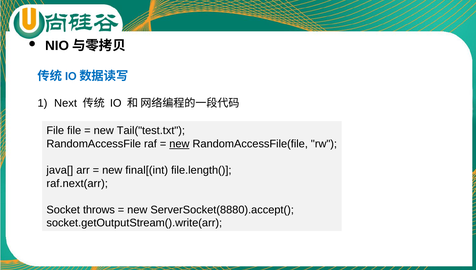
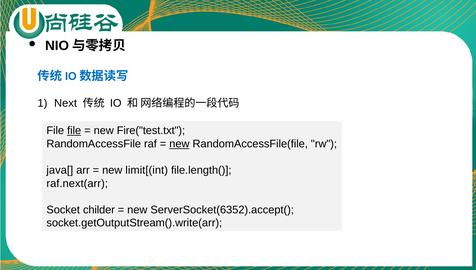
file underline: none -> present (74, 131)
Tail("test.txt: Tail("test.txt -> Fire("test.txt (151, 131)
final[(int: final[(int -> limit[(int (147, 170)
throws: throws -> childer (99, 210)
ServerSocket(8880).accept(: ServerSocket(8880).accept( -> ServerSocket(6352).accept( (222, 210)
